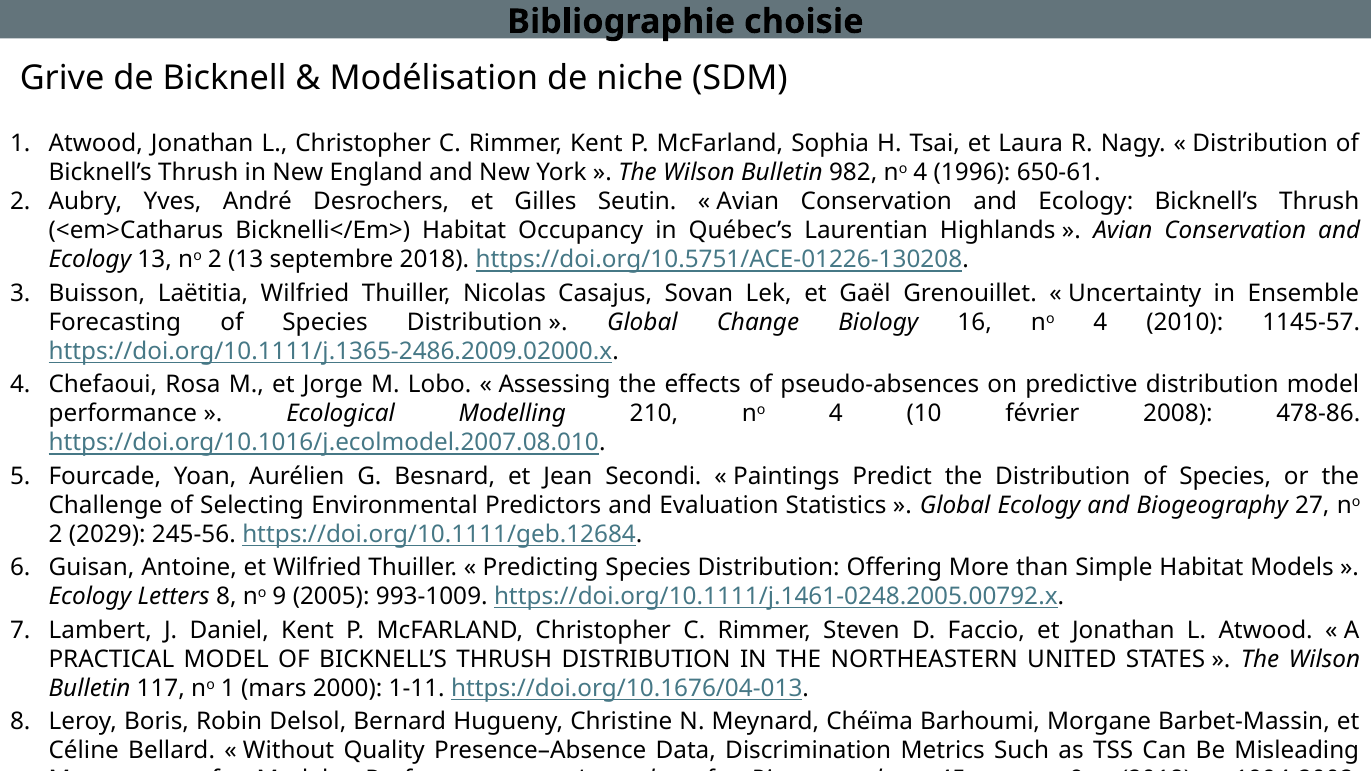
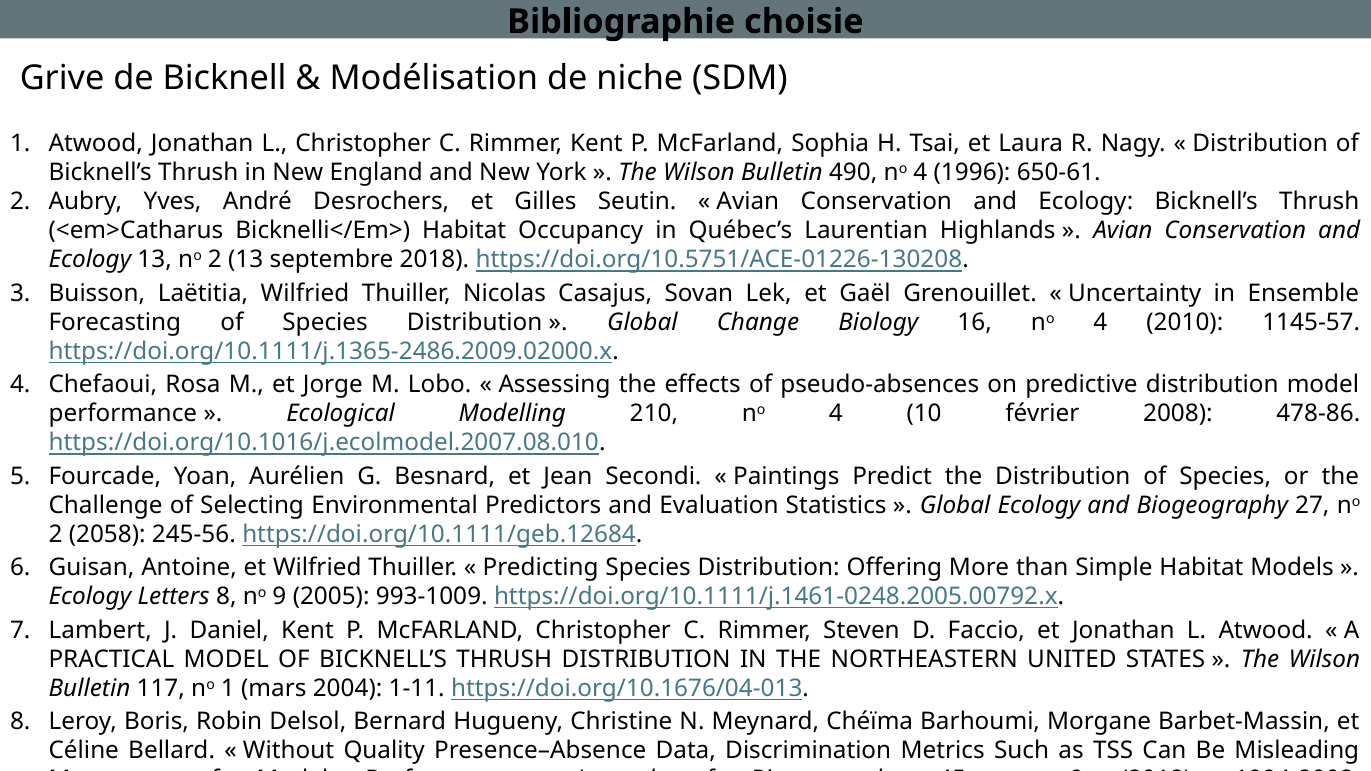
982: 982 -> 490 (853, 173)
2029: 2029 -> 2058 (107, 535)
2000: 2000 -> 2004 (348, 688)
